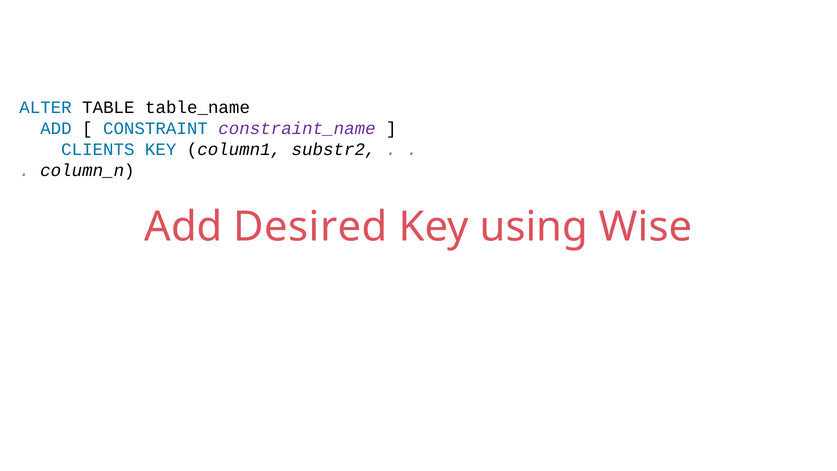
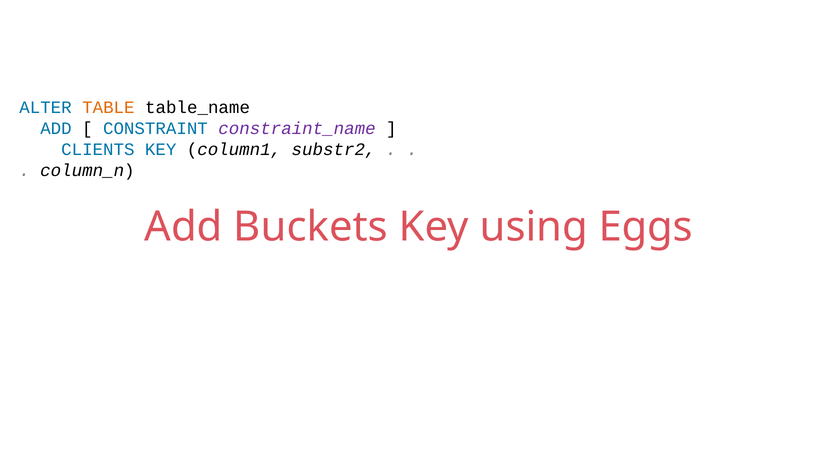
TABLE colour: black -> orange (108, 108)
Desired: Desired -> Buckets (311, 227)
Wise: Wise -> Eggs (646, 227)
